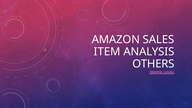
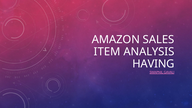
OTHERS: OTHERS -> HAVING (153, 64)
